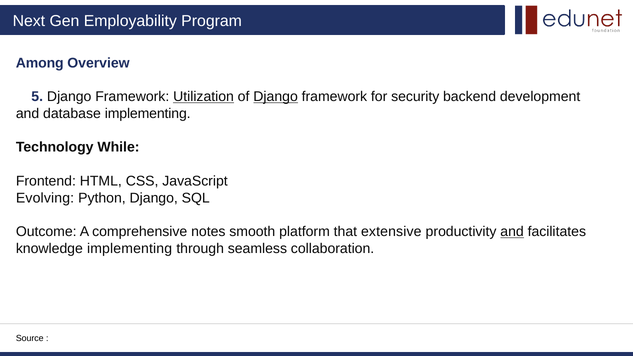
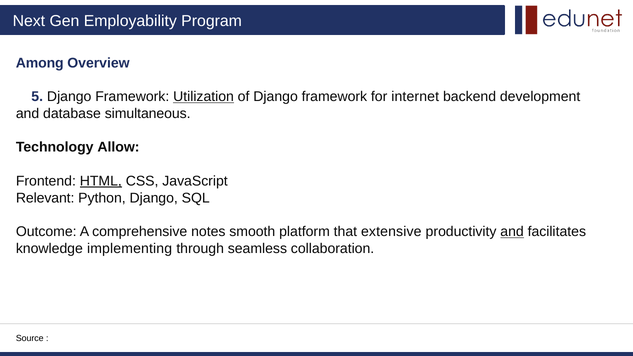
Django underline: present -> none (276, 97)
security: security -> internet (415, 97)
database implementing: implementing -> simultaneous (148, 114)
While: While -> Allow (118, 147)
HTML underline: none -> present (101, 181)
Evolving: Evolving -> Relevant (45, 198)
